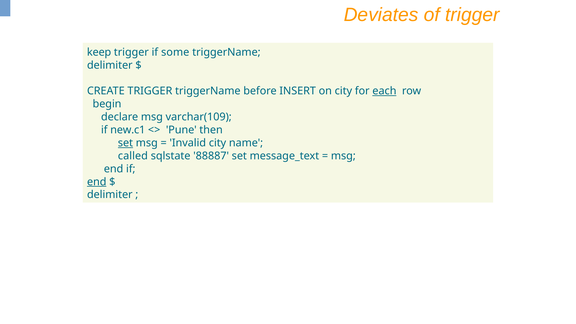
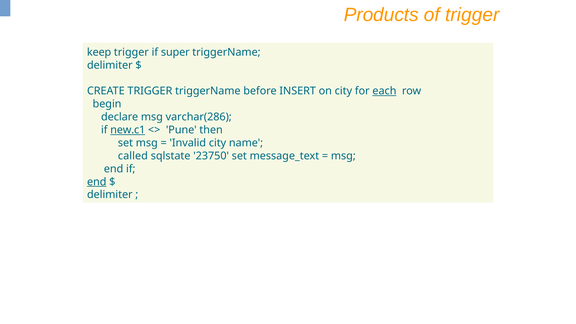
Deviates: Deviates -> Products (381, 15)
some: some -> super (175, 52)
varchar(109: varchar(109 -> varchar(286 (199, 117)
new.c1 underline: none -> present (128, 130)
set underline: present -> none (125, 143)
88887: 88887 -> 23750 (211, 156)
